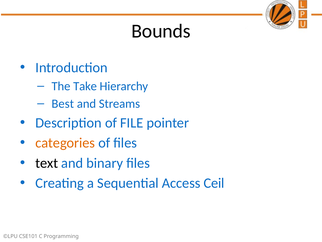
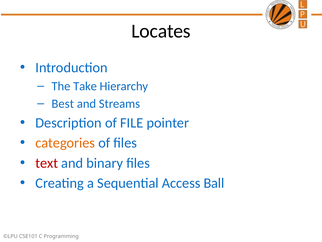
Bounds: Bounds -> Locates (161, 31)
text colour: black -> red (47, 163)
Ceil: Ceil -> Ball (214, 183)
